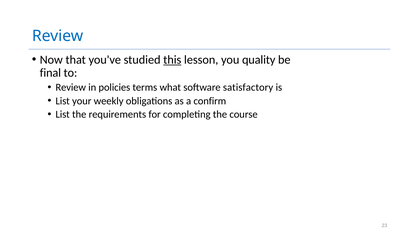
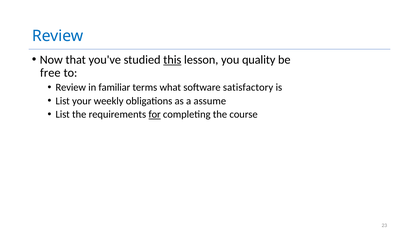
final: final -> free (50, 73)
policies: policies -> familiar (114, 87)
confirm: confirm -> assume (210, 101)
for underline: none -> present (155, 114)
